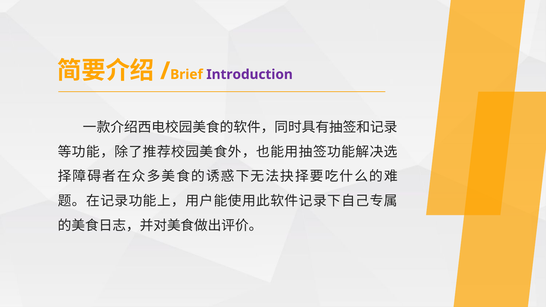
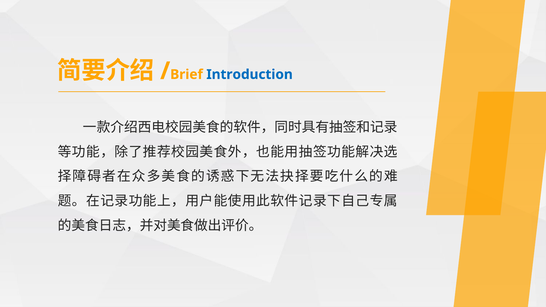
Introduction colour: purple -> blue (250, 74)
